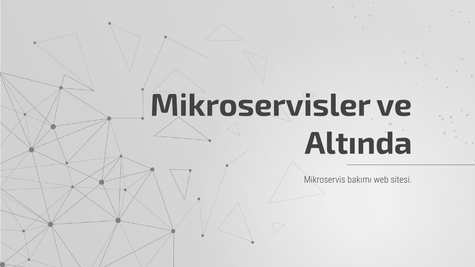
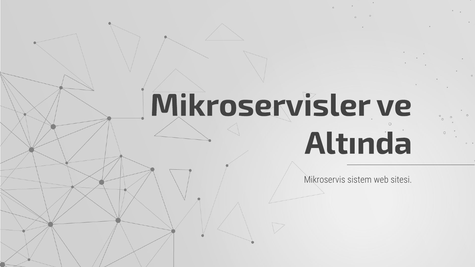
bakımı: bakımı -> sistem (359, 180)
